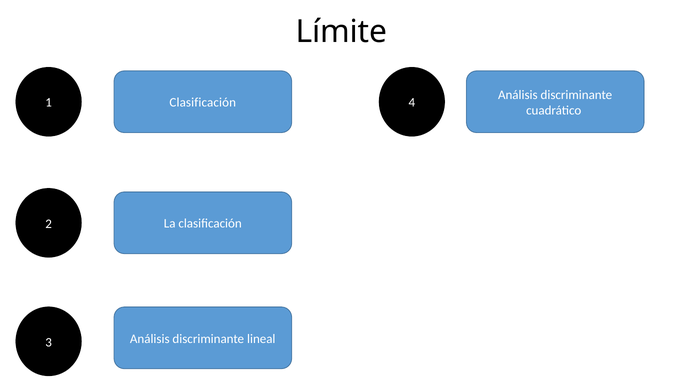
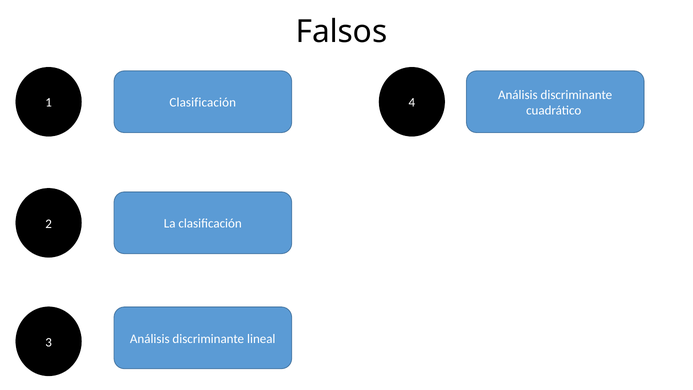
Límite: Límite -> Falsos (342, 32)
